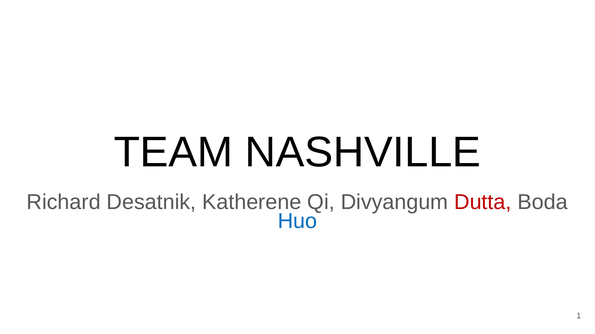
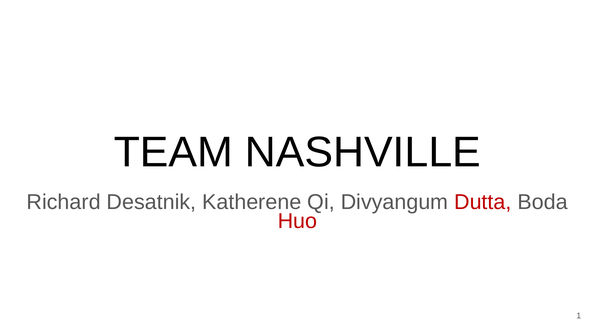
Huo colour: blue -> red (297, 222)
